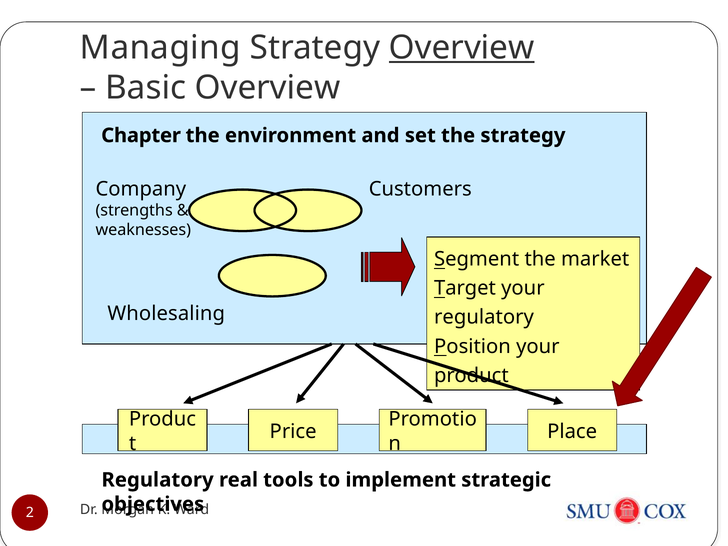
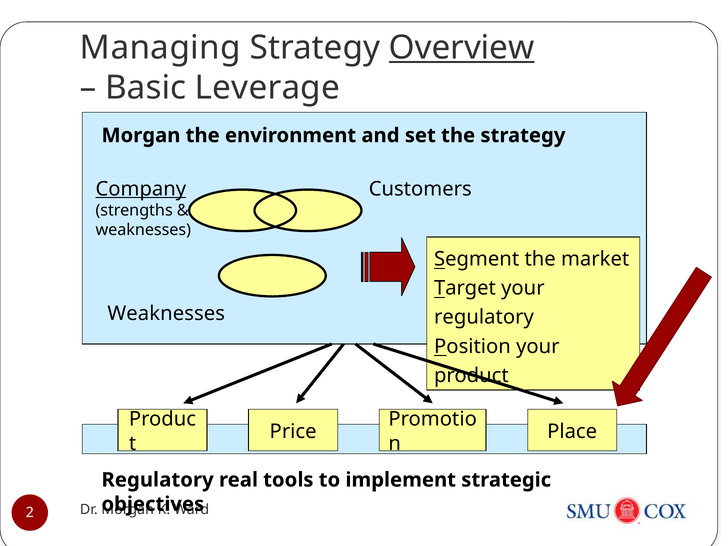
Basic Overview: Overview -> Leverage (267, 88)
Chapter: Chapter -> Morgan (141, 135)
Company underline: none -> present (141, 189)
Wholesaling: Wholesaling -> Weaknesses (166, 314)
